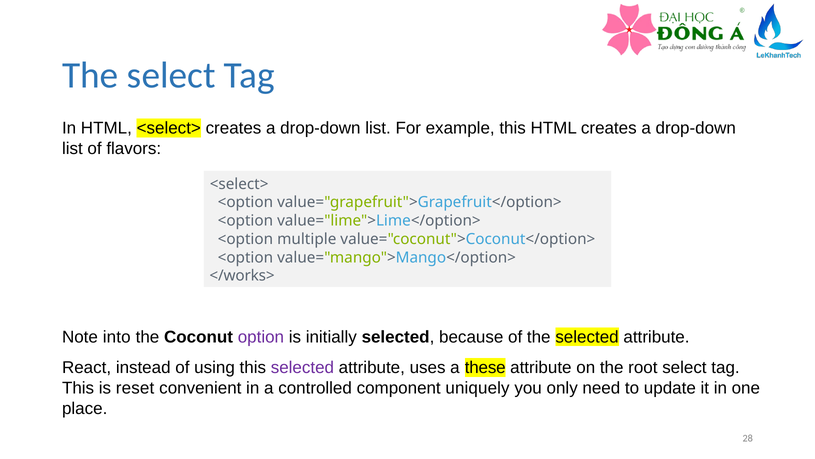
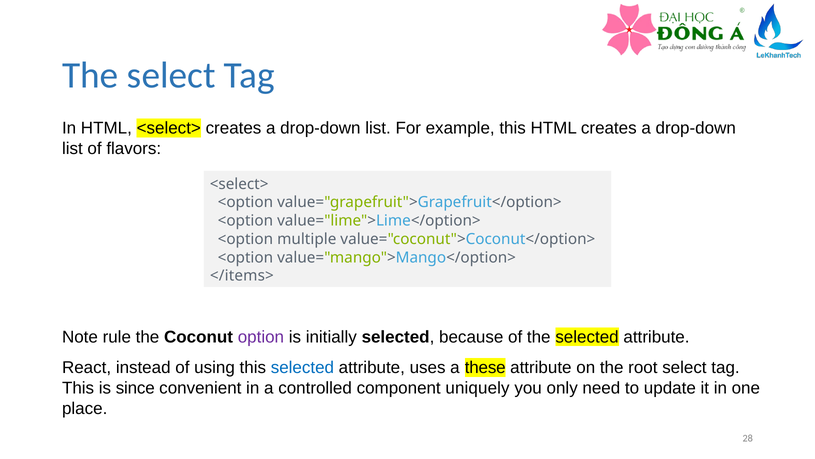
</works>: </works> -> </items> (242, 275)
into: into -> rule (117, 337)
selected colour: purple -> blue (302, 367)
reset: reset -> since (135, 388)
